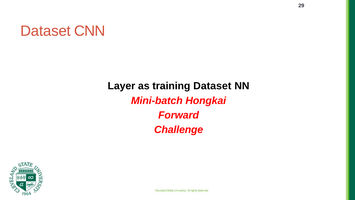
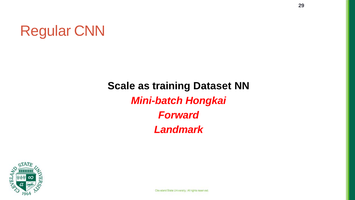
Dataset: Dataset -> Regular (46, 31)
Layer: Layer -> Scale (121, 86)
Challenge: Challenge -> Landmark (179, 129)
